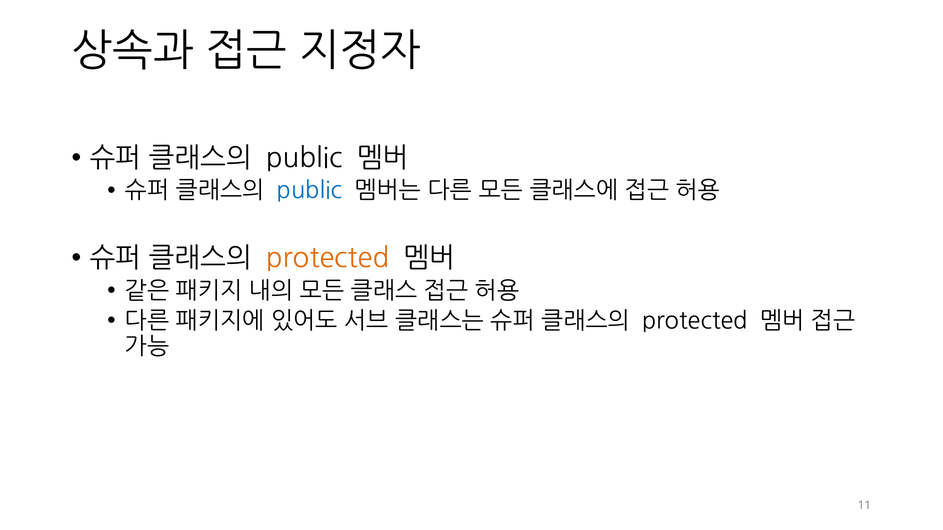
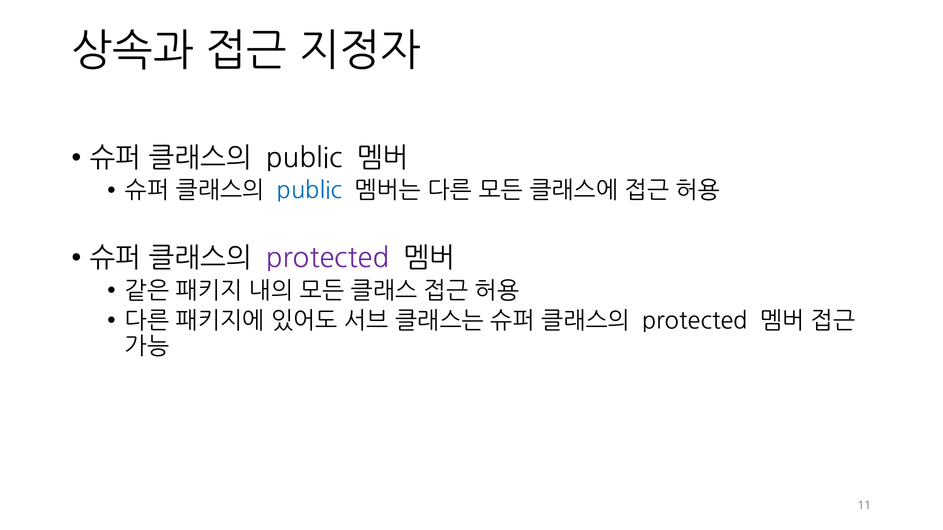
protected colour: orange -> purple (328, 259)
